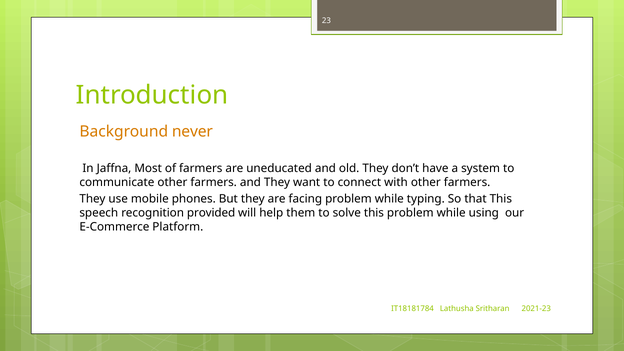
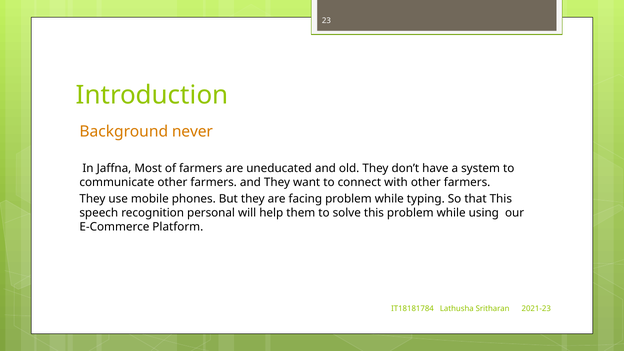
provided: provided -> personal (211, 213)
